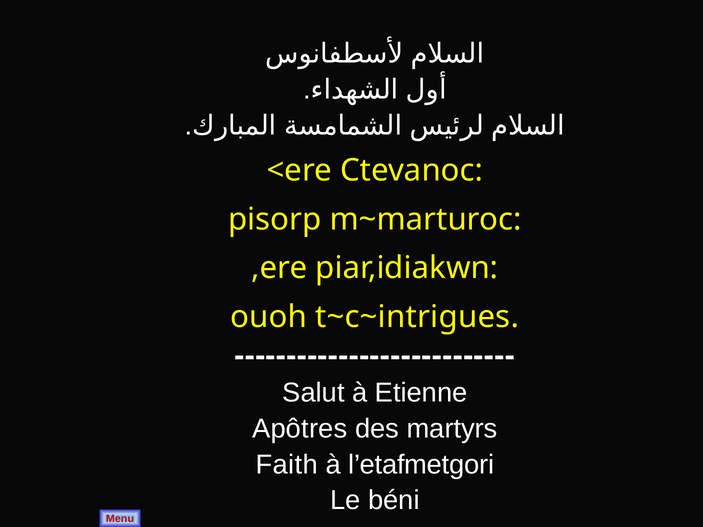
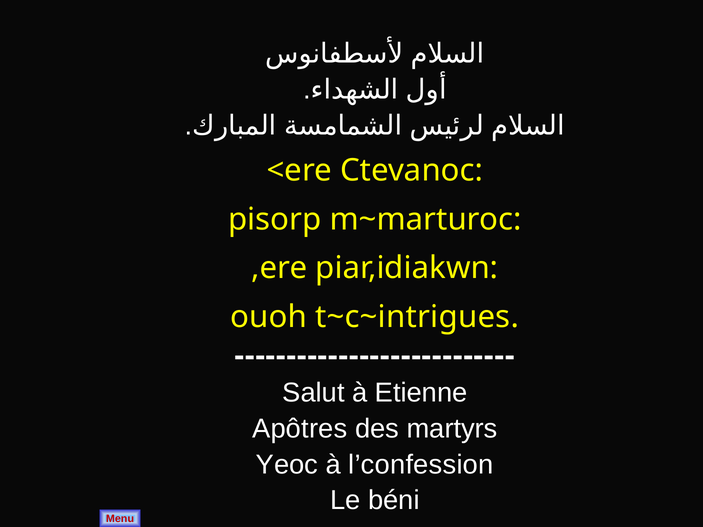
Faith: Faith -> Yeoc (287, 465)
l’etafmetgori: l’etafmetgori -> l’confession (421, 465)
